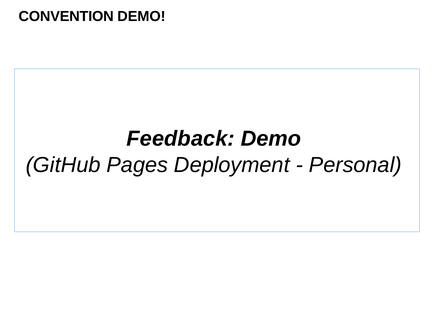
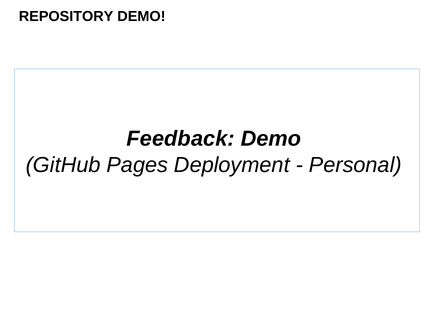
CONVENTION: CONVENTION -> REPOSITORY (66, 17)
